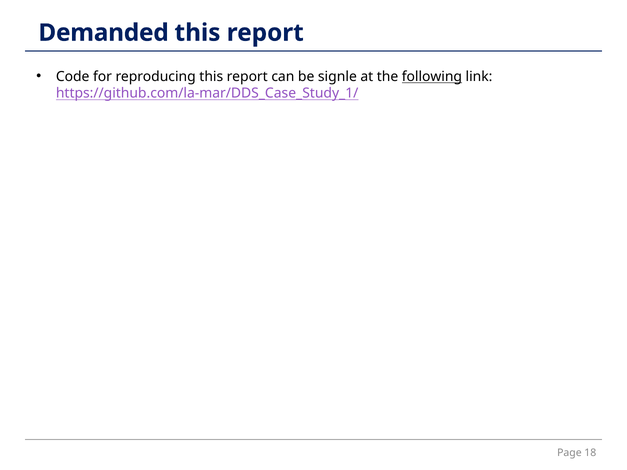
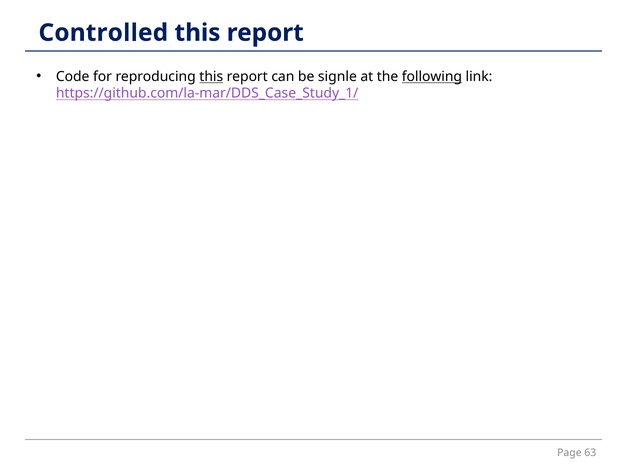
Demanded: Demanded -> Controlled (103, 33)
this underline: none -> present (211, 77)
18: 18 -> 63 (590, 453)
